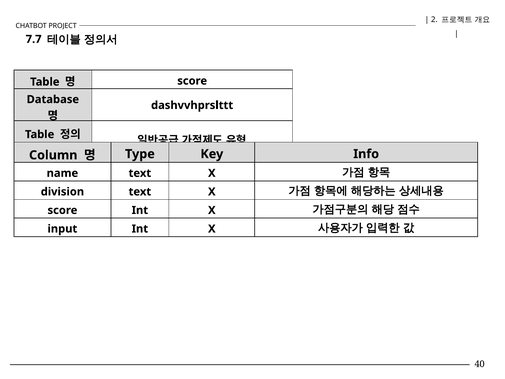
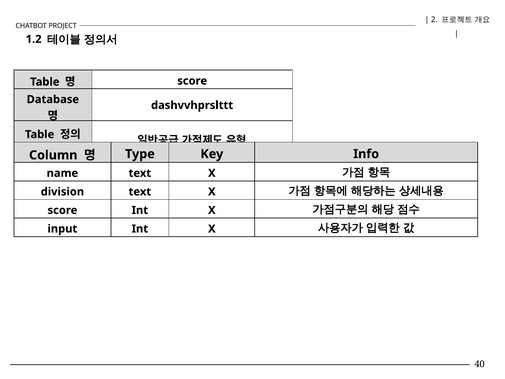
7.7: 7.7 -> 1.2 (34, 39)
